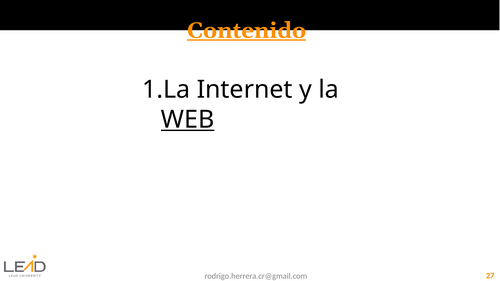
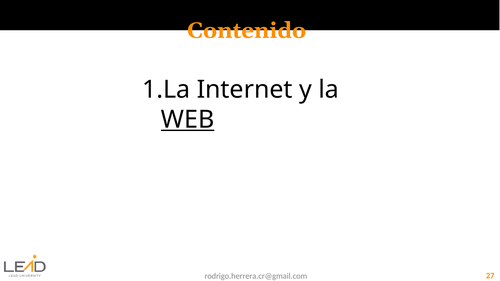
Contenido underline: present -> none (247, 31)
